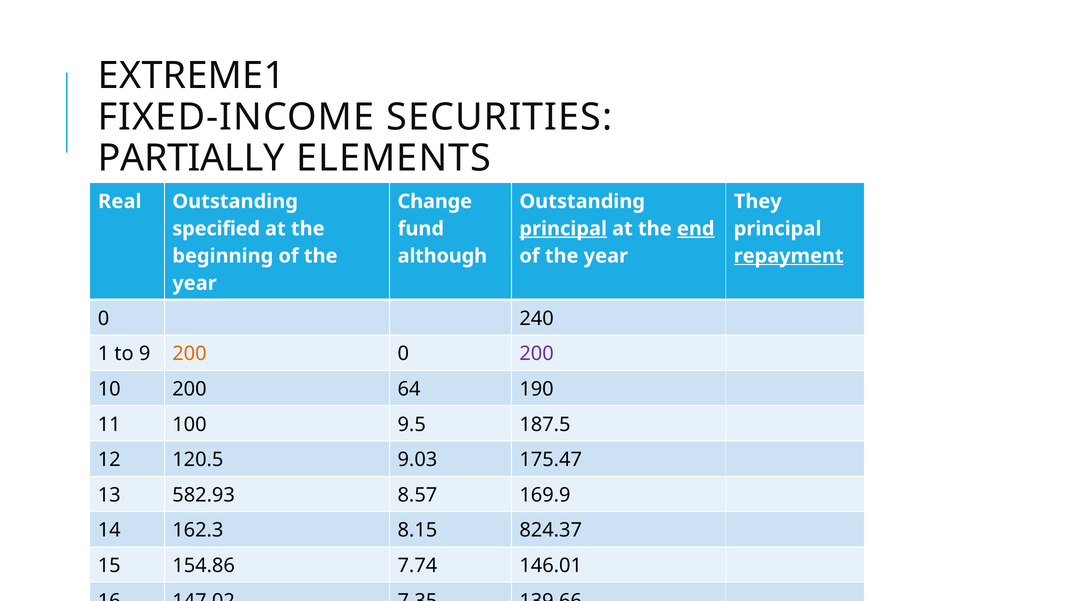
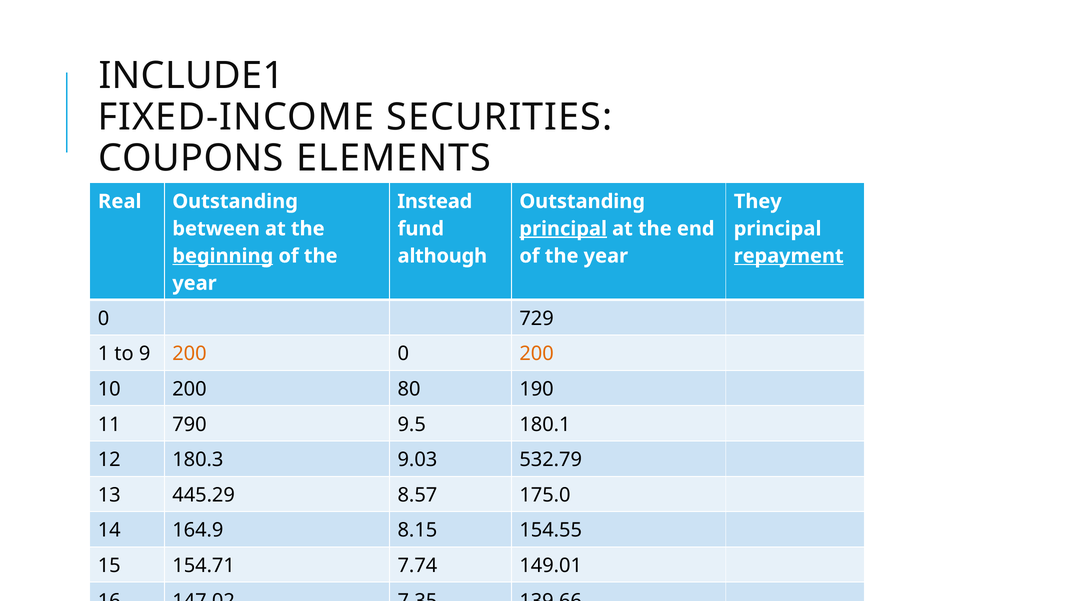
EXTREME1: EXTREME1 -> INCLUDE1 (192, 76)
PARTIALLY: PARTIALLY -> COUPONS (191, 158)
Change: Change -> Instead (435, 202)
specified: specified -> between (216, 229)
end underline: present -> none (696, 229)
beginning underline: none -> present (223, 256)
240: 240 -> 729 (537, 319)
200 colour: purple -> orange (537, 354)
64: 64 -> 80 (409, 389)
100: 100 -> 790 (189, 425)
187.5: 187.5 -> 180.1 (545, 425)
120.5: 120.5 -> 180.3 (198, 460)
175.47: 175.47 -> 532.79 (551, 460)
582.93: 582.93 -> 445.29 (204, 495)
169.9: 169.9 -> 175.0 (545, 495)
162.3: 162.3 -> 164.9 (198, 531)
824.37: 824.37 -> 154.55 (551, 531)
154.86: 154.86 -> 154.71 (204, 566)
146.01: 146.01 -> 149.01 (551, 566)
